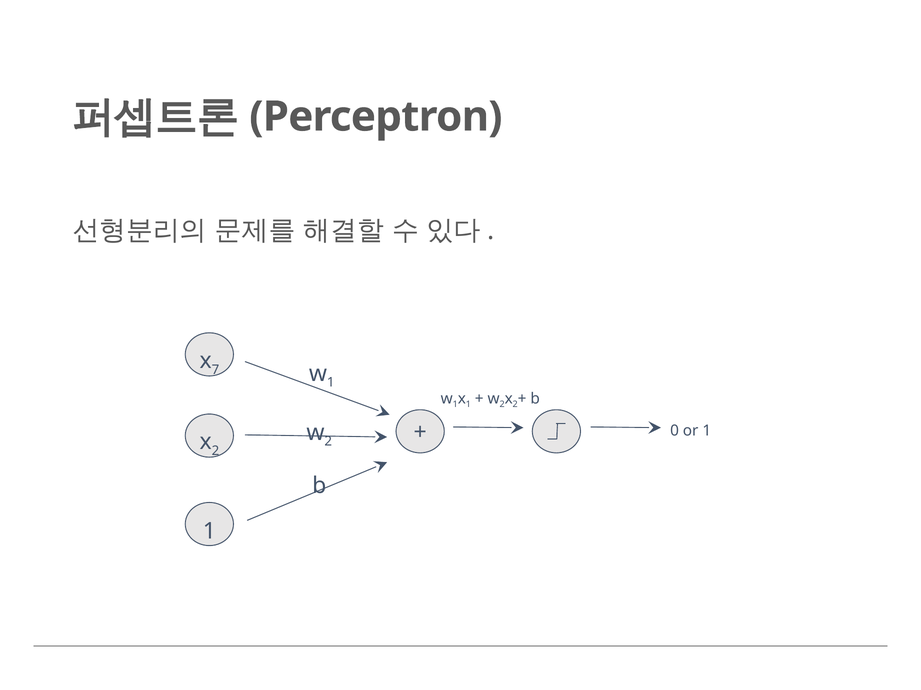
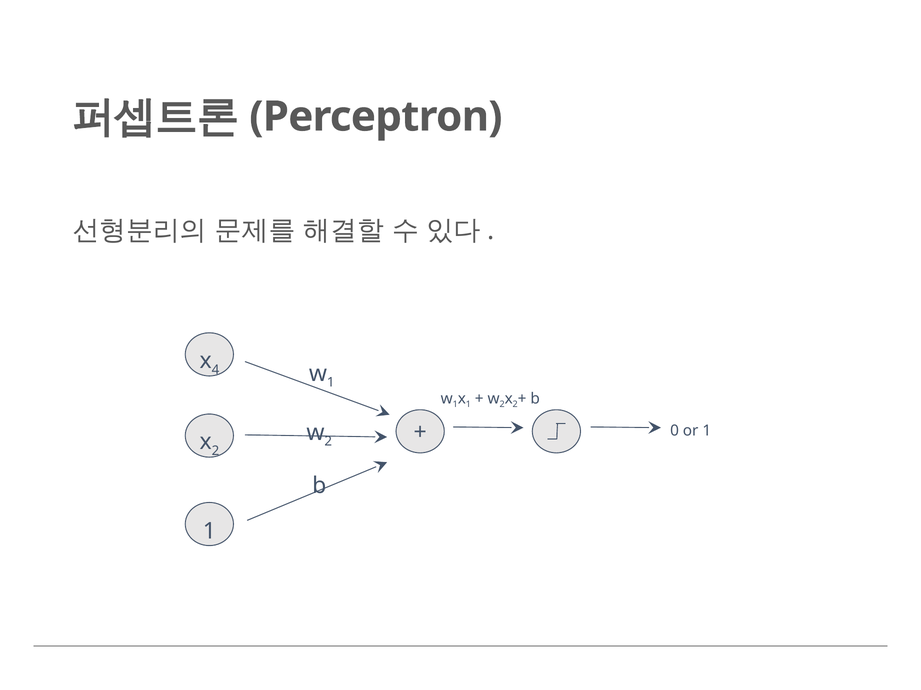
7: 7 -> 4 (215, 370)
